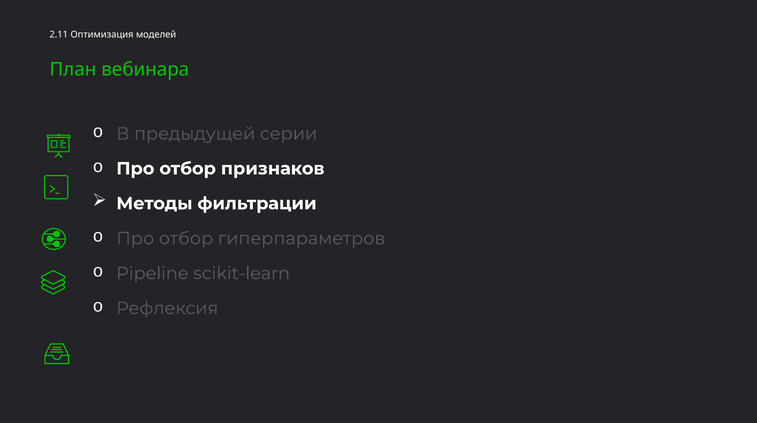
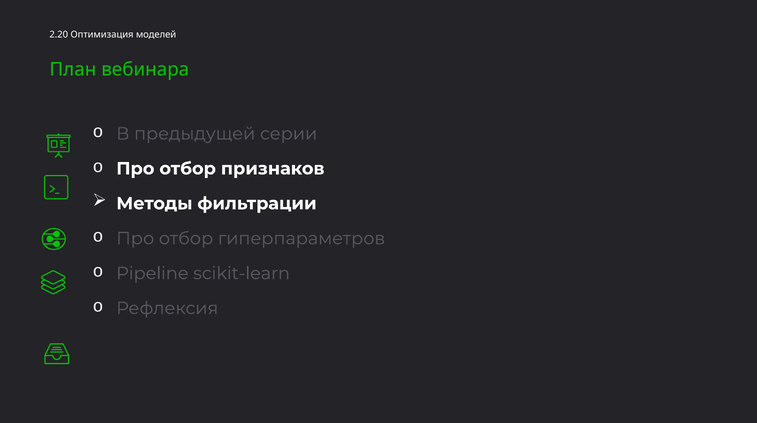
2.11: 2.11 -> 2.20 (59, 35)
